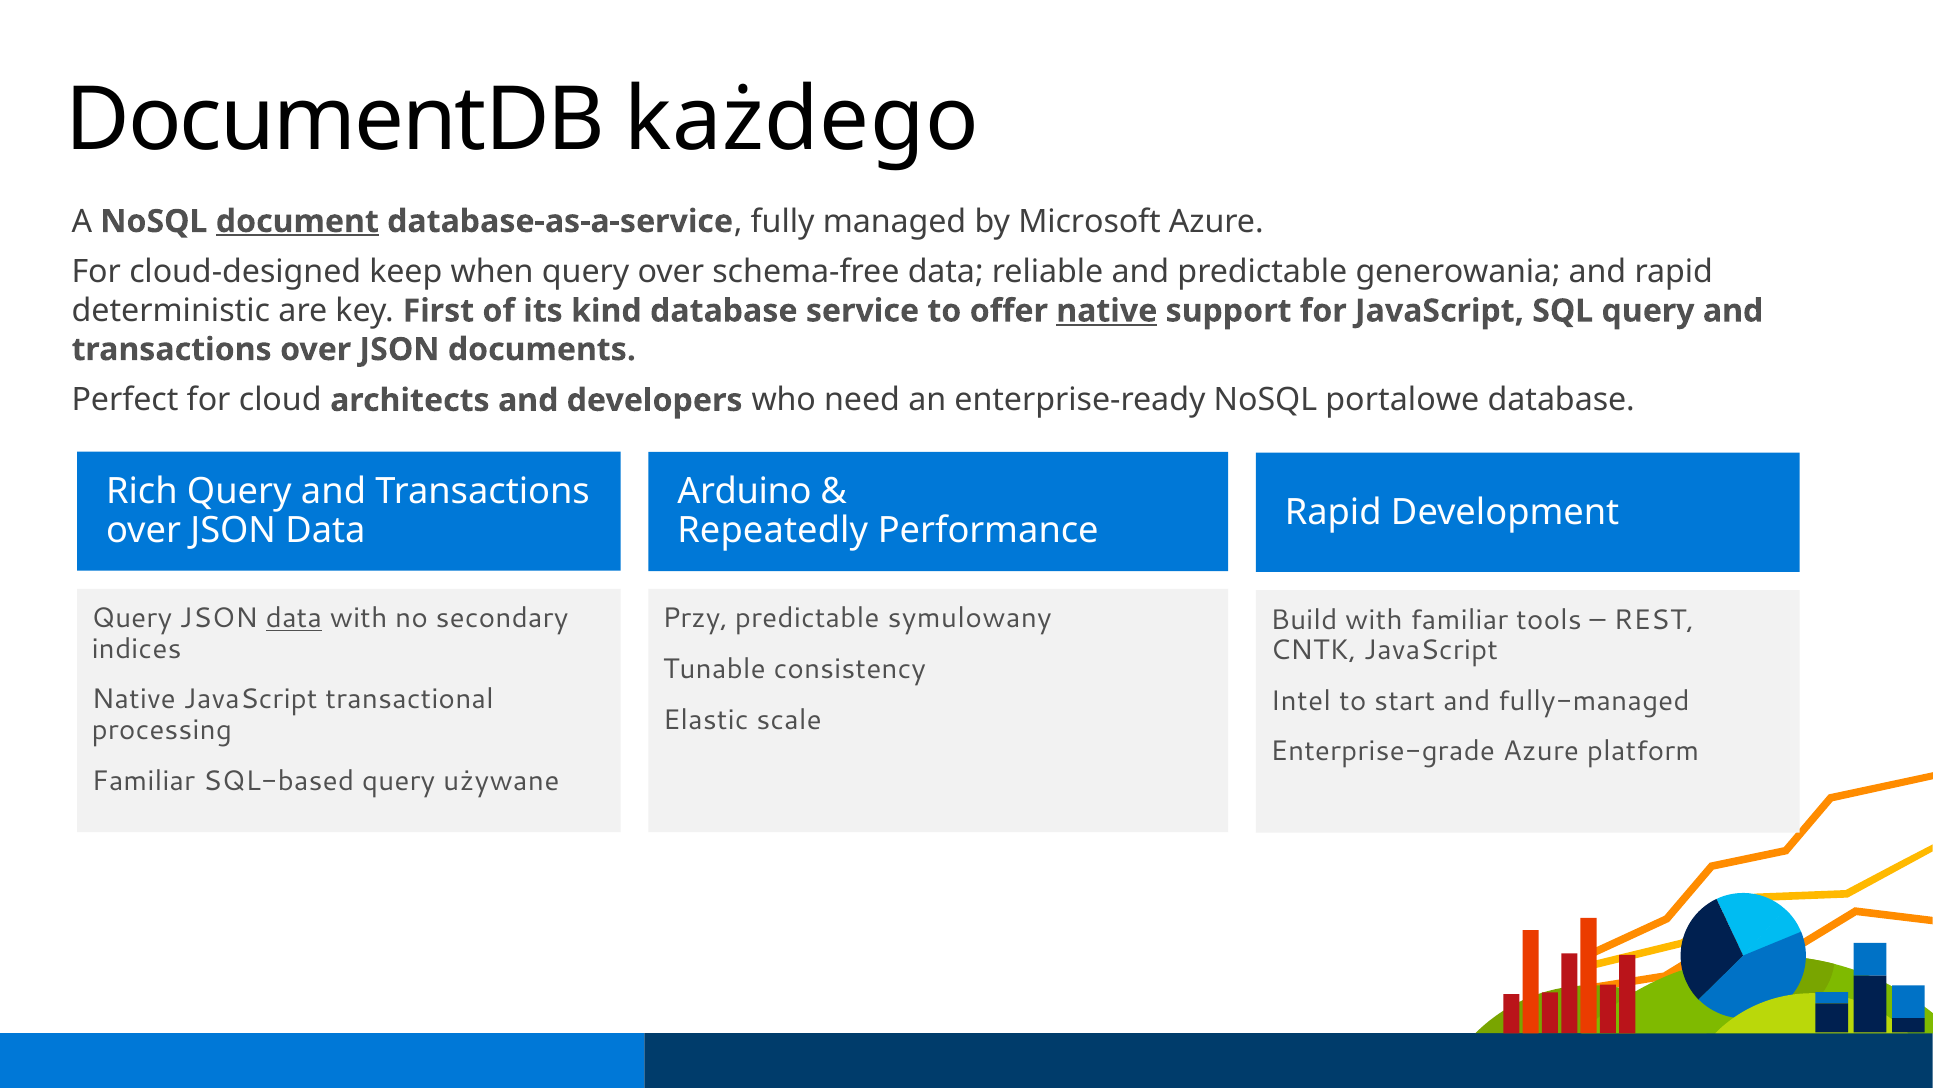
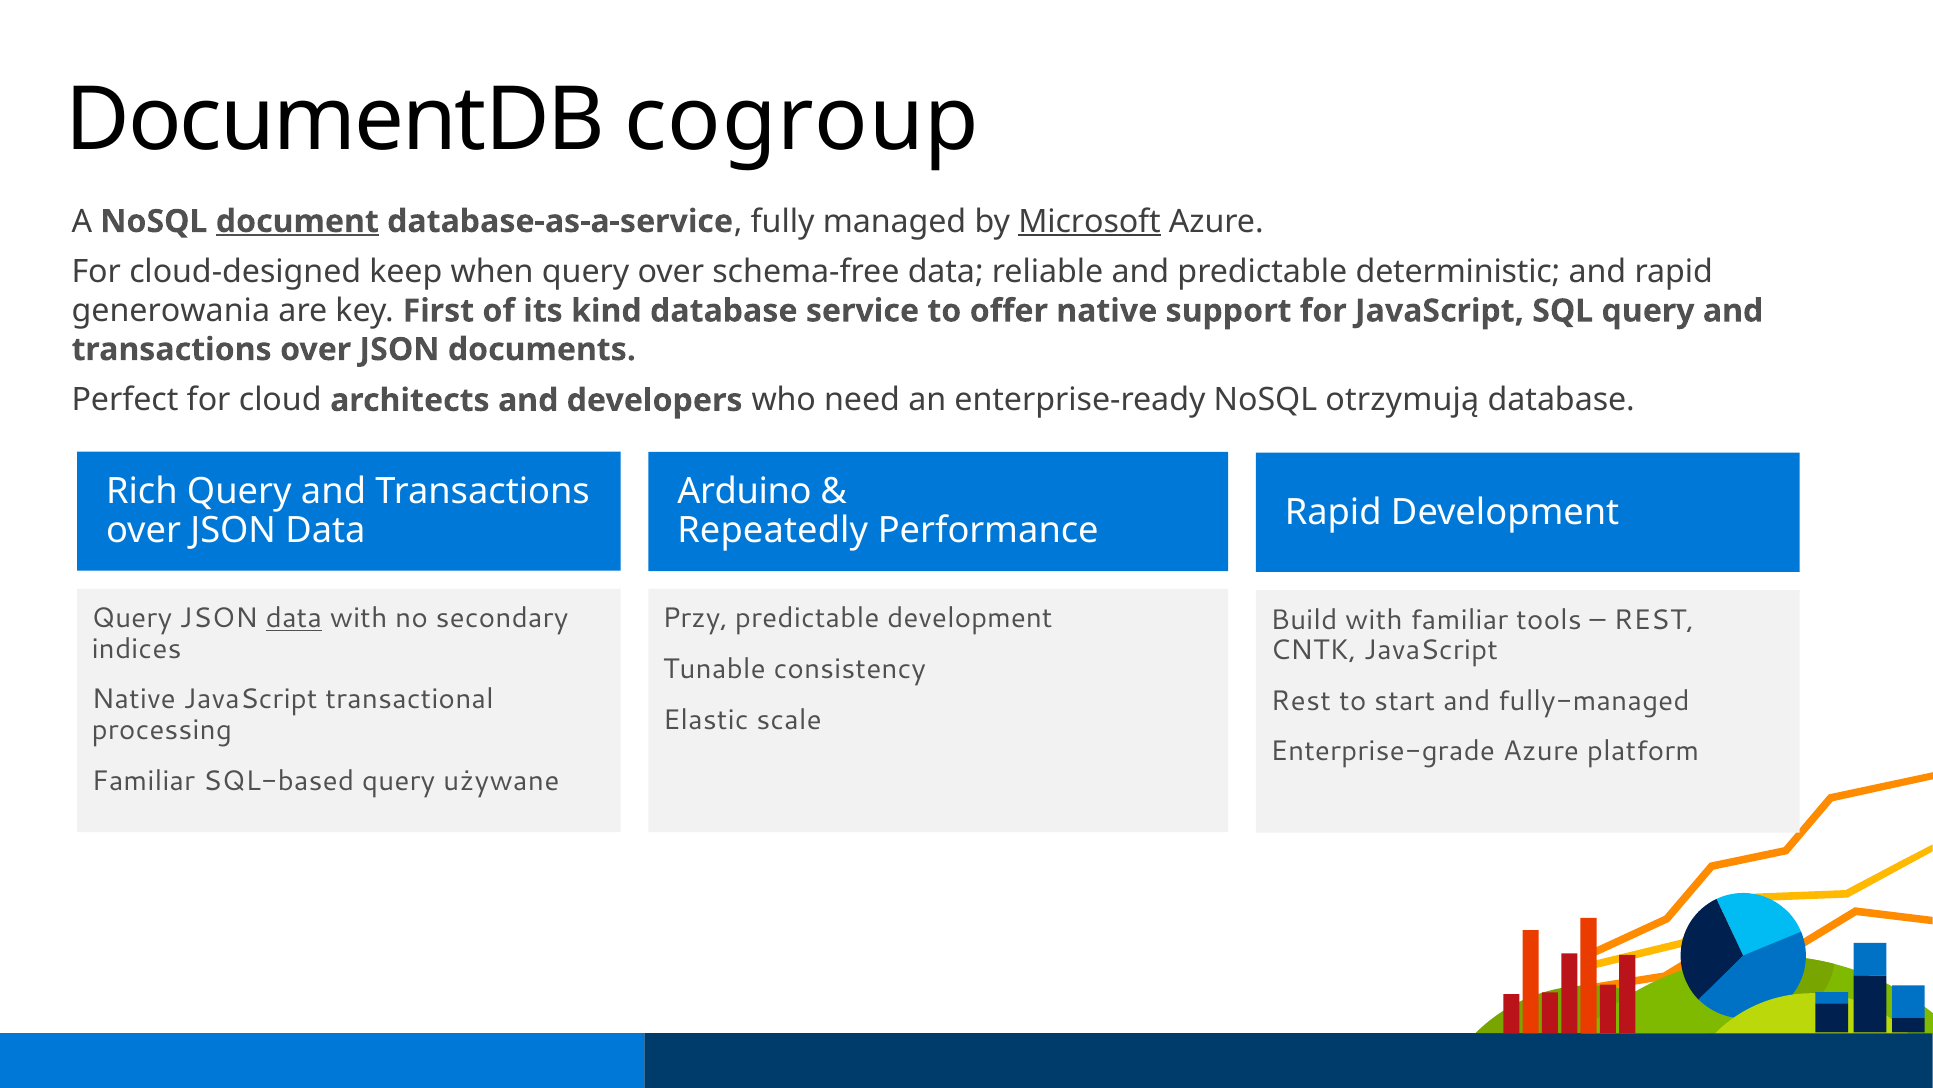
każdego: każdego -> cogroup (802, 120)
Microsoft underline: none -> present (1090, 221)
generowania: generowania -> deterministic (1458, 272)
deterministic: deterministic -> generowania (171, 311)
native underline: present -> none (1107, 311)
portalowe: portalowe -> otrzymują (1402, 400)
predictable symulowany: symulowany -> development (970, 618)
Intel: Intel -> Rest (1301, 700)
